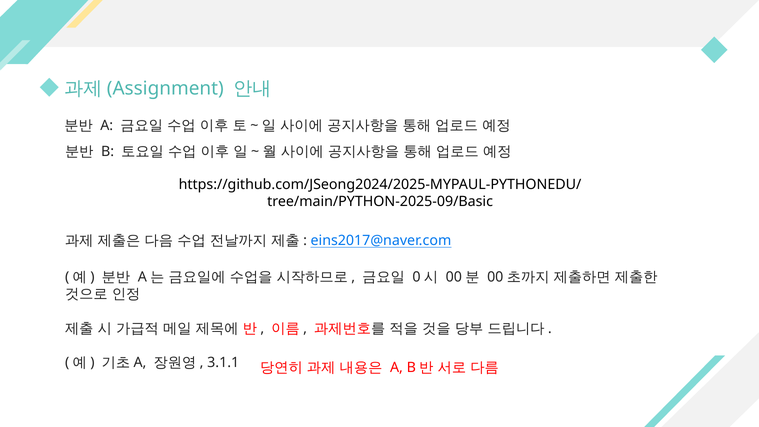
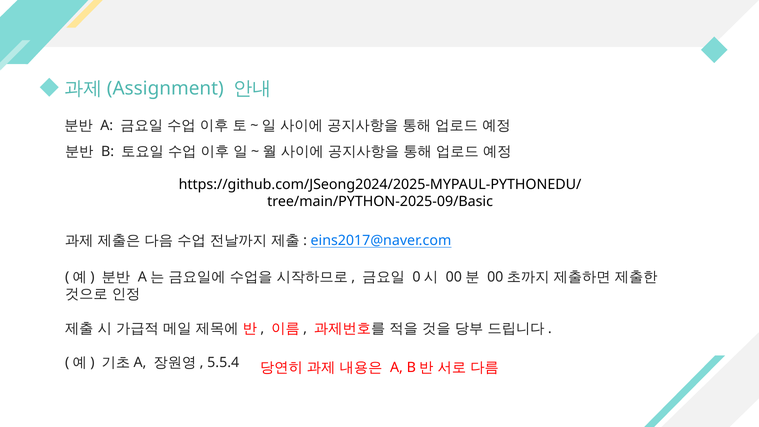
3.1.1: 3.1.1 -> 5.5.4 (223, 363)
